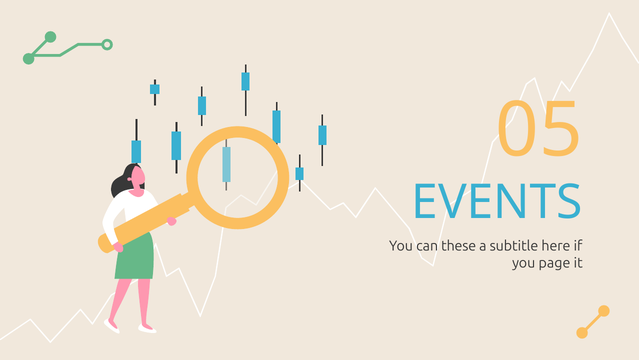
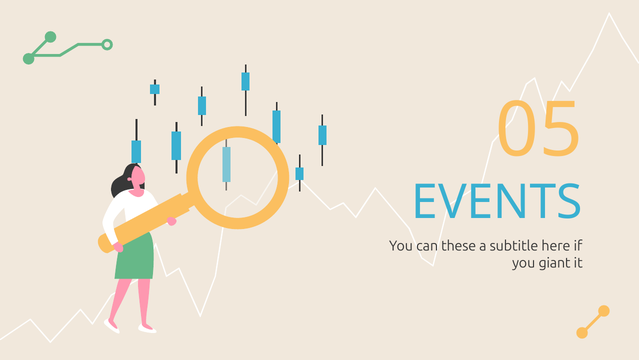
page: page -> giant (555, 262)
